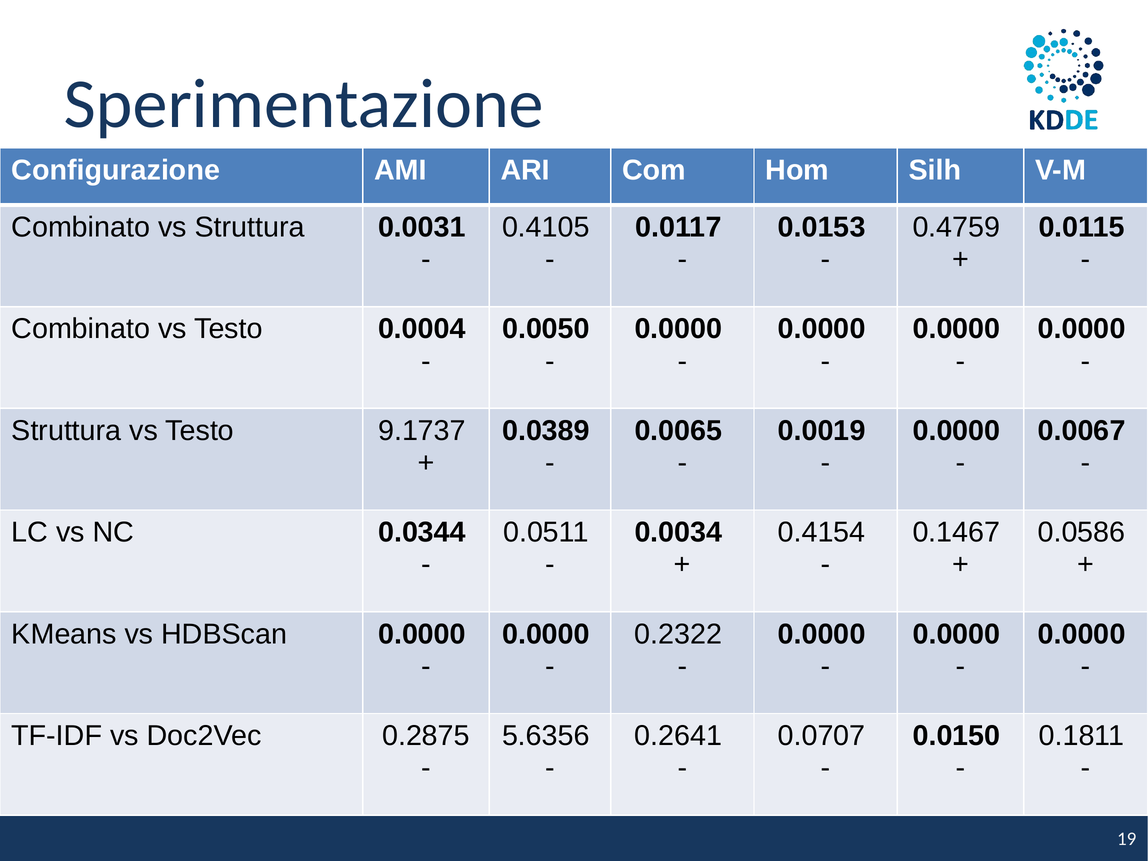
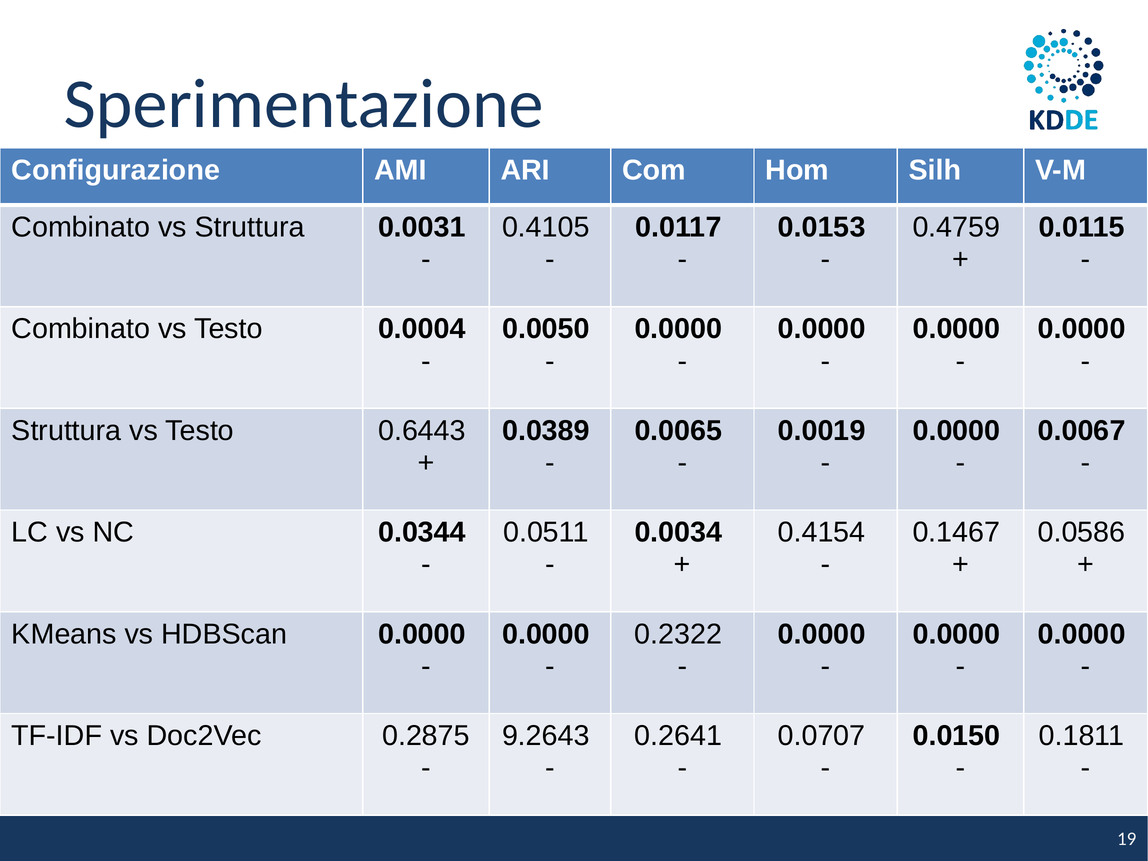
9.1737: 9.1737 -> 0.6443 (422, 431)
5.6356: 5.6356 -> 9.2643 (546, 736)
